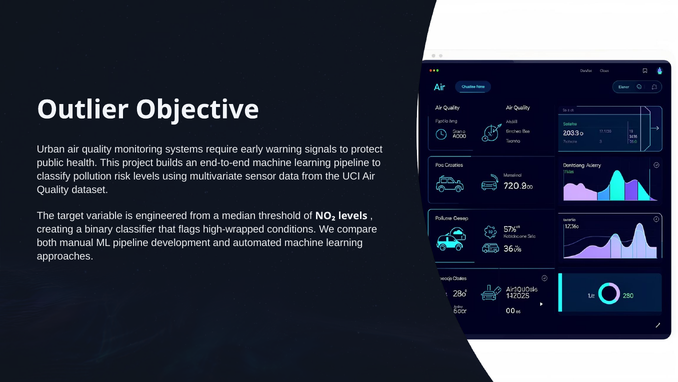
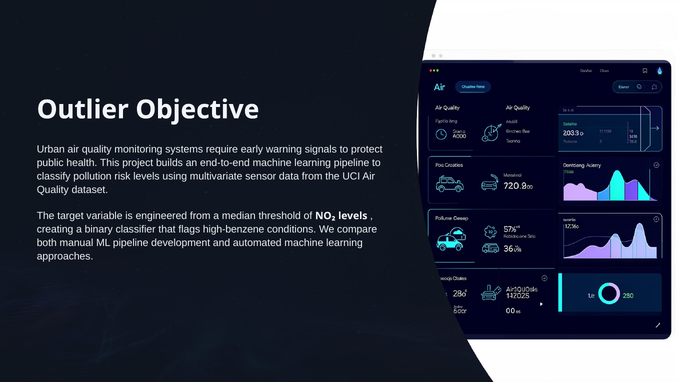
high-wrapped: high-wrapped -> high-benzene (234, 229)
